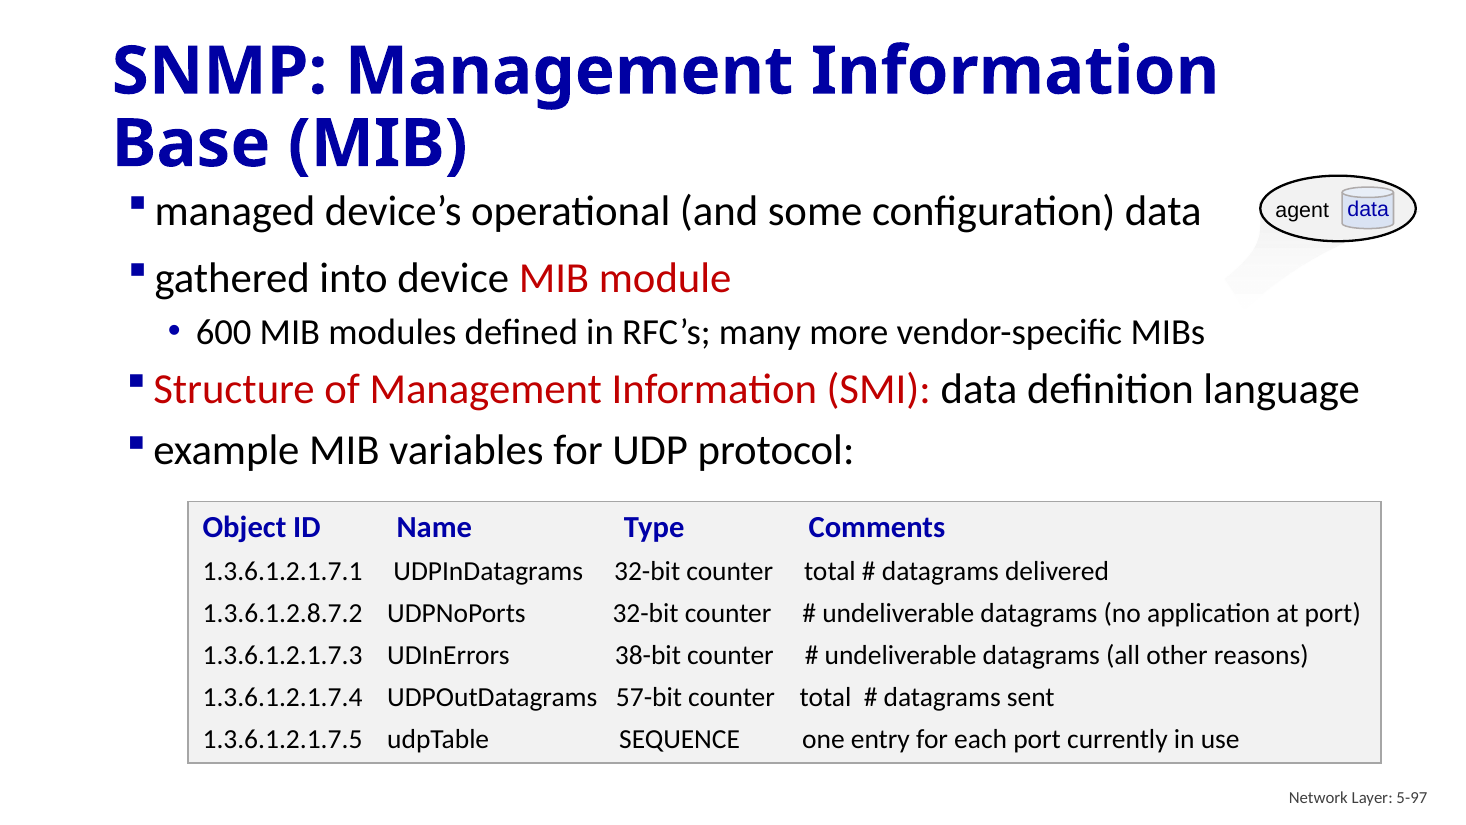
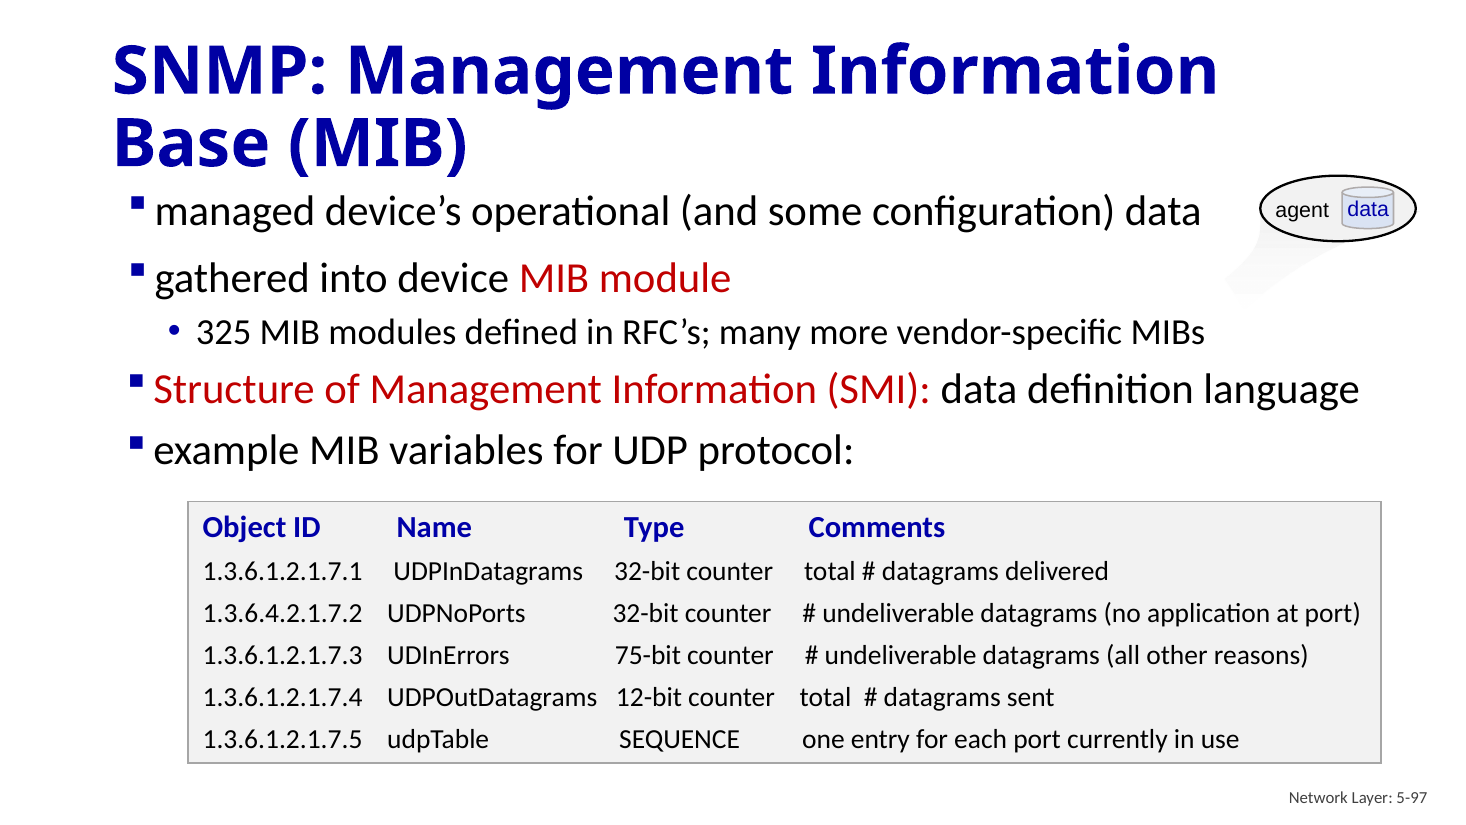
600: 600 -> 325 (224, 333)
1.3.6.1.2.8.7.2: 1.3.6.1.2.8.7.2 -> 1.3.6.4.2.1.7.2 (283, 613)
38-bit: 38-bit -> 75-bit (648, 655)
57-bit: 57-bit -> 12-bit (649, 697)
